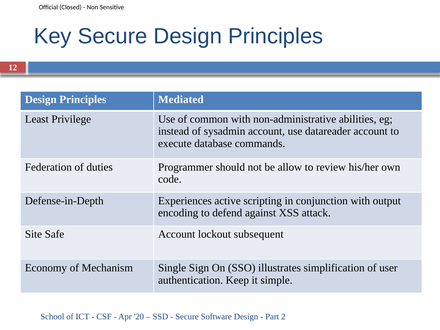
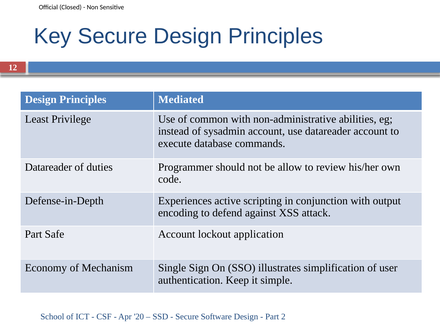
Federation: Federation -> Datareader (48, 167)
Site: Site -> Part (34, 234)
subsequent: subsequent -> application (259, 234)
